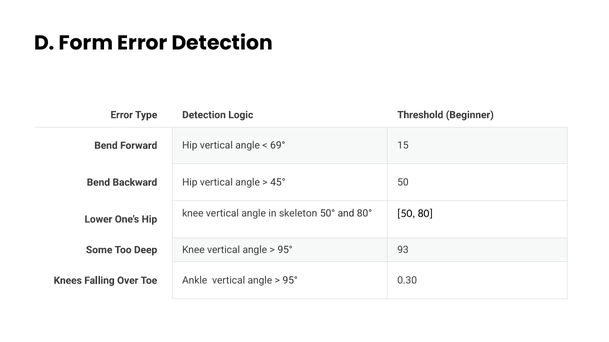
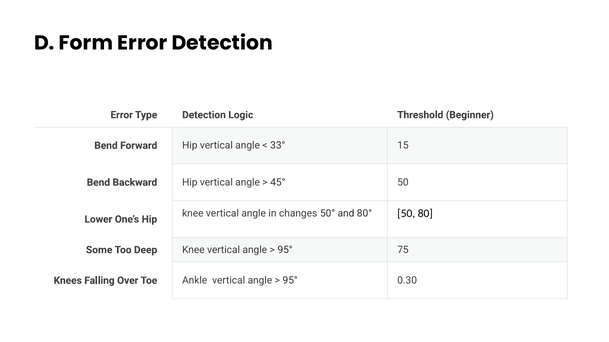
69°: 69° -> 33° (278, 146)
skeleton: skeleton -> changes (298, 214)
93: 93 -> 75 (403, 250)
